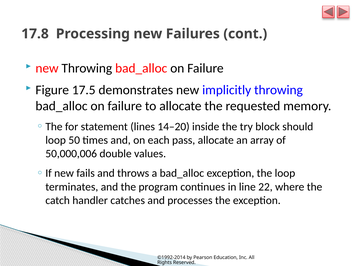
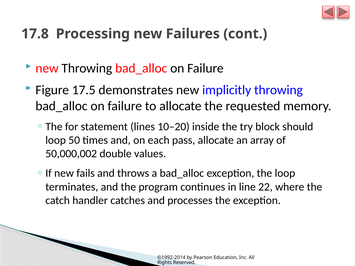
14–20: 14–20 -> 10–20 (174, 127)
50,000,006: 50,000,006 -> 50,000,002 (71, 154)
